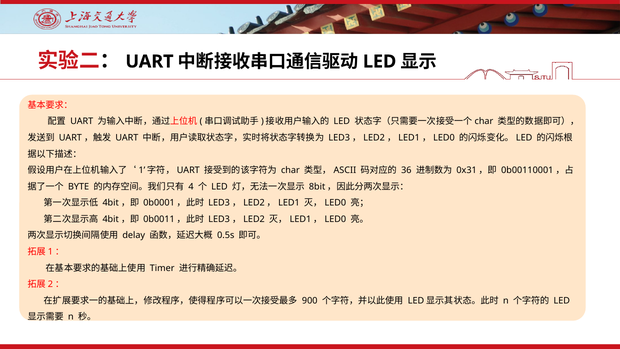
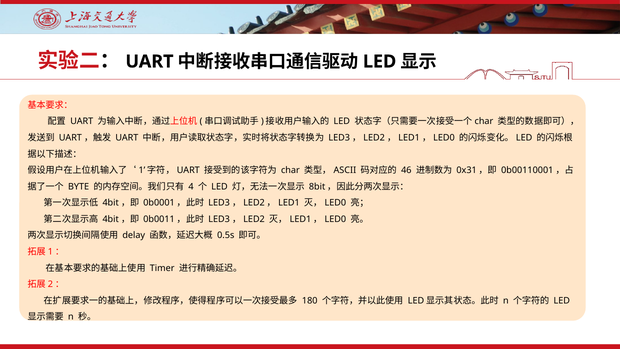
36: 36 -> 46 (406, 170)
900: 900 -> 180 (310, 300)
